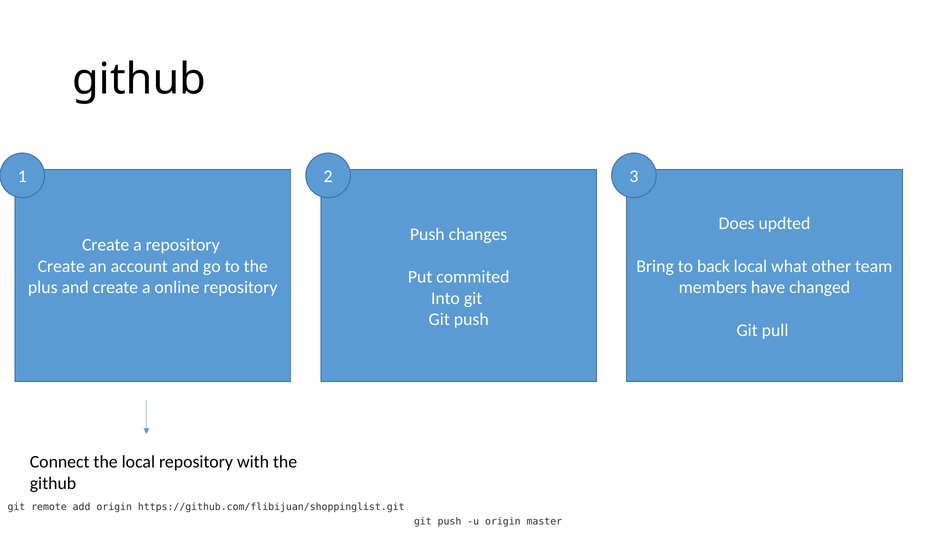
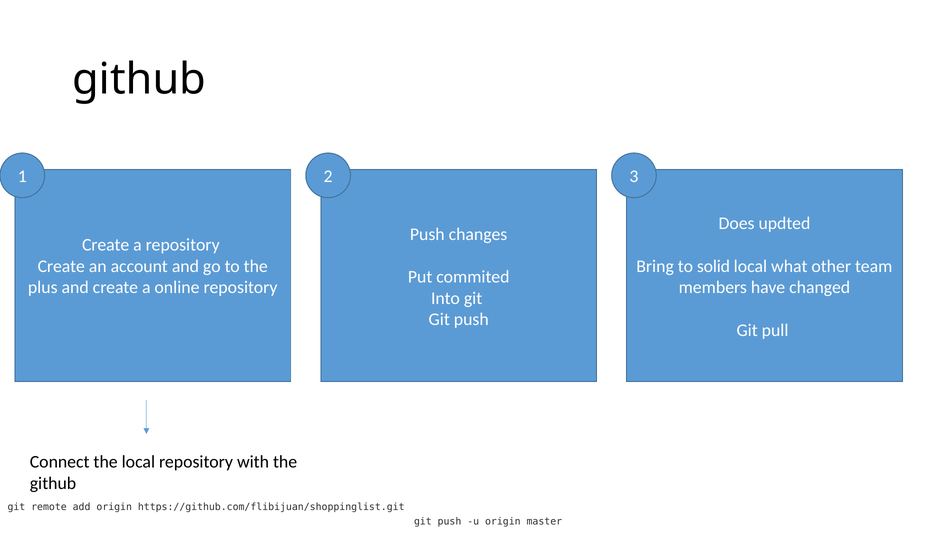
back: back -> solid (713, 266)
